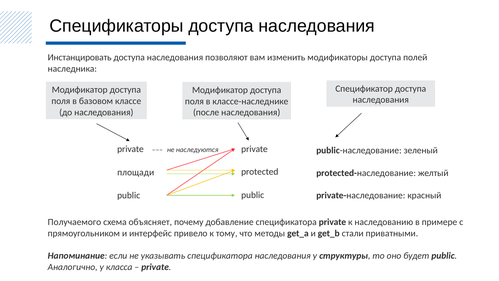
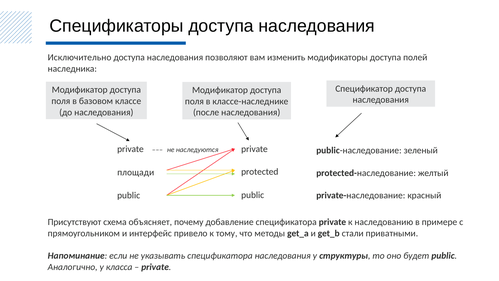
Инстанцировать: Инстанцировать -> Исключительно (80, 57)
Получаемого: Получаемого -> Присутствуют (74, 222)
